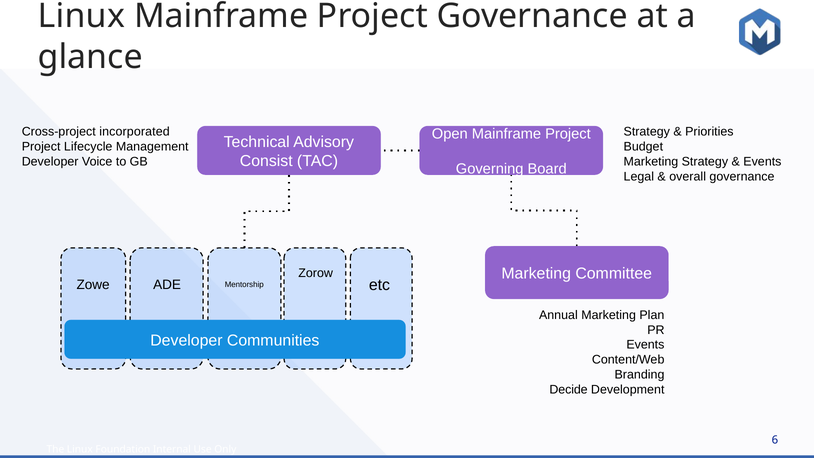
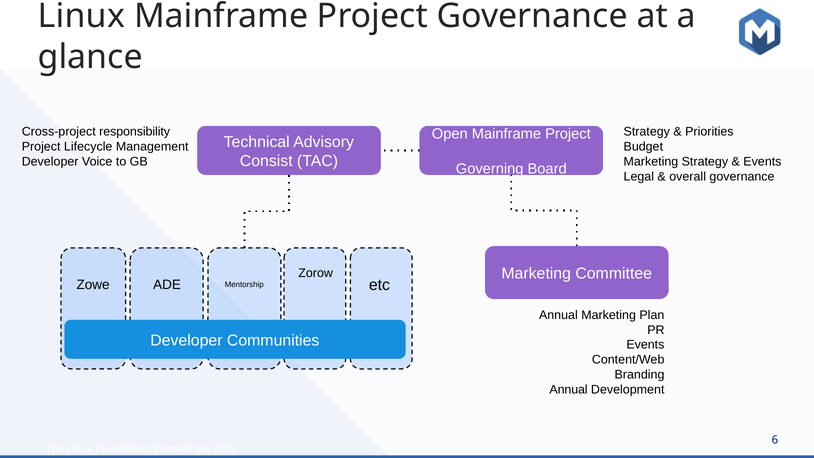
incorporated: incorporated -> responsibility (135, 132)
Decide: Decide -> Annual (569, 390)
